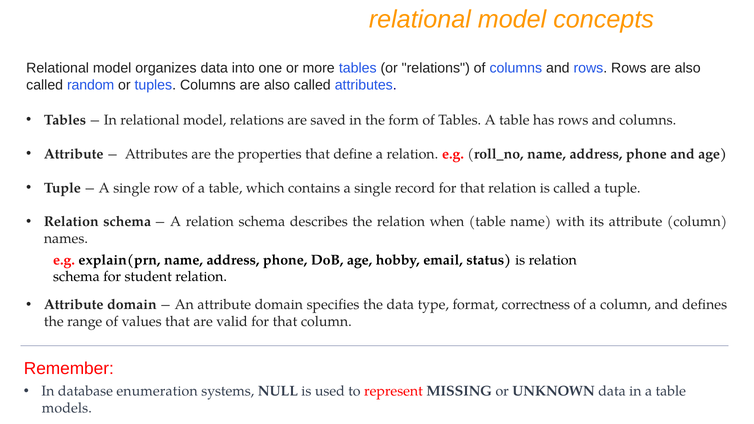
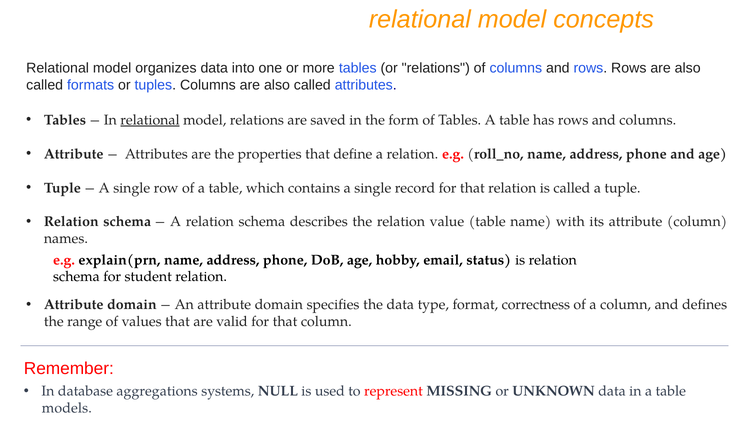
random: random -> formats (91, 85)
relational underline: none -> present (150, 120)
when: when -> value (447, 222)
enumeration: enumeration -> aggregations (157, 391)
